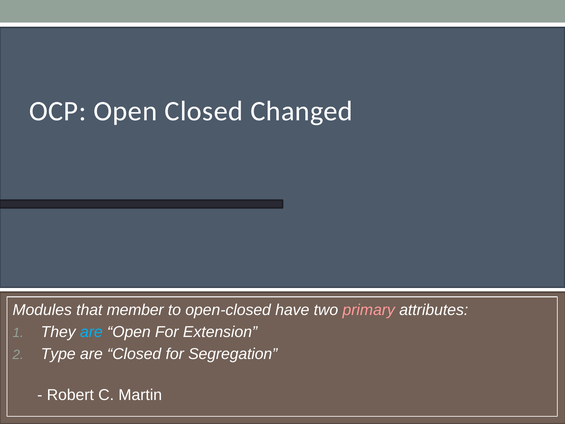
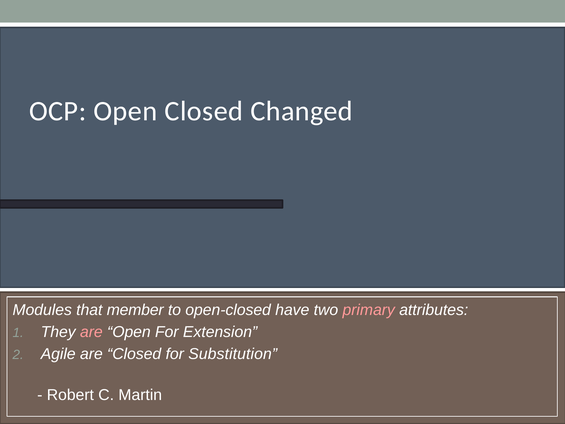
are colour: light blue -> pink (91, 332)
Type: Type -> Agile (58, 354)
Segregation: Segregation -> Substitution (233, 354)
